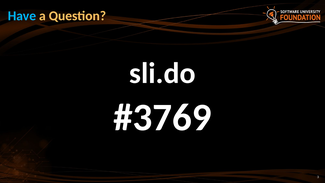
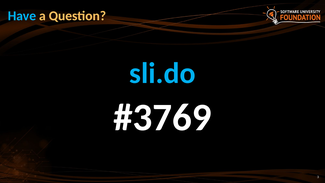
sli.do colour: white -> light blue (162, 73)
